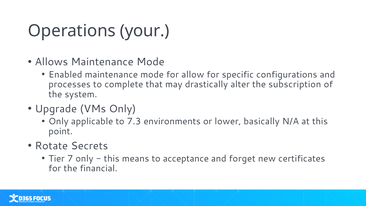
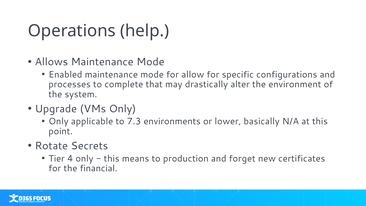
your: your -> help (145, 31)
subscription: subscription -> environment (295, 84)
7: 7 -> 4 (70, 158)
acceptance: acceptance -> production (186, 158)
